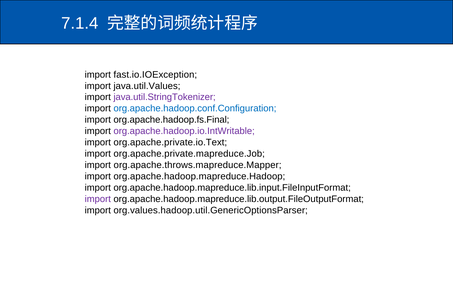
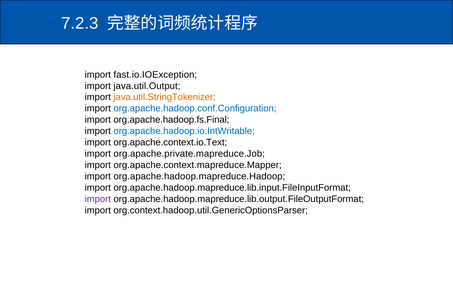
7.1.4: 7.1.4 -> 7.2.3 (80, 23)
java.util.Values: java.util.Values -> java.util.Output (147, 86)
java.util.StringTokenizer colour: purple -> orange (165, 97)
org.apache.hadoop.io.IntWritable colour: purple -> blue (184, 131)
org.apache.private.io.Text: org.apache.private.io.Text -> org.apache.context.io.Text (170, 143)
org.apache.throws.mapreduce.Mapper: org.apache.throws.mapreduce.Mapper -> org.apache.context.mapreduce.Mapper (198, 165)
org.values.hadoop.util.GenericOptionsParser: org.values.hadoop.util.GenericOptionsParser -> org.context.hadoop.util.GenericOptionsParser (211, 211)
